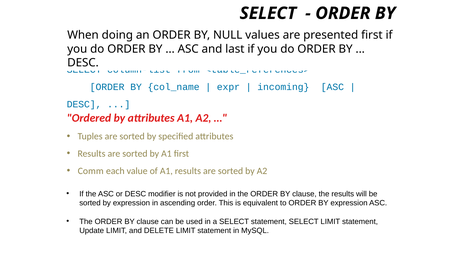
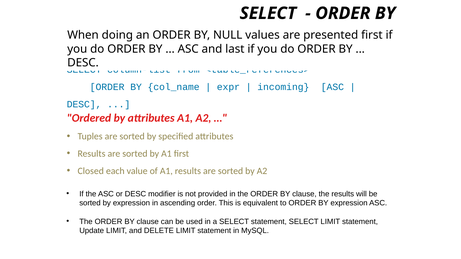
Comm: Comm -> Closed (91, 171)
